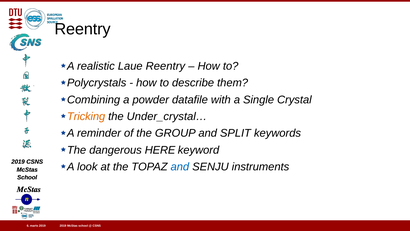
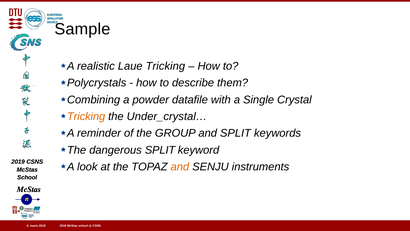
Reentry: Reentry -> Sample (82, 29)
Laue Reentry: Reentry -> Tricking (165, 66)
dangerous HERE: HERE -> SPLIT (160, 150)
and colour: blue -> orange (180, 167)
